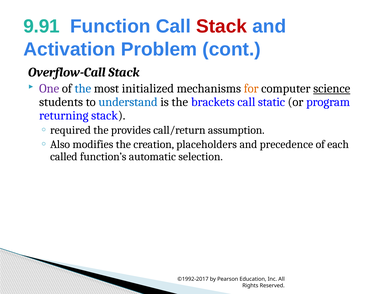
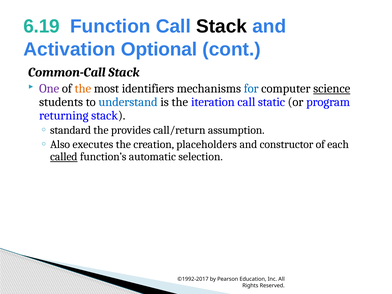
9.91: 9.91 -> 6.19 (42, 26)
Stack colour: red -> black (222, 26)
Problem: Problem -> Optional (159, 49)
Overflow-Call: Overflow-Call -> Common-Call (67, 72)
the colour: blue -> orange (83, 88)
initialized: initialized -> identifiers (148, 88)
for colour: orange -> blue (251, 88)
brackets: brackets -> iteration (213, 102)
required: required -> standard (71, 130)
modifies: modifies -> executes (93, 144)
precedence: precedence -> constructor (287, 144)
called underline: none -> present (64, 157)
